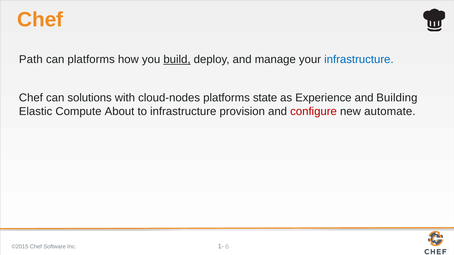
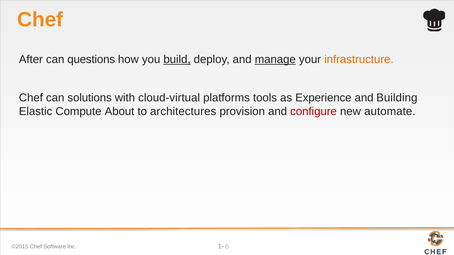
Path: Path -> After (31, 59)
can platforms: platforms -> questions (91, 59)
manage underline: none -> present (275, 59)
infrastructure colour: blue -> orange (359, 59)
cloud-nodes: cloud-nodes -> cloud-virtual (169, 98)
state: state -> tools (265, 98)
to infrastructure: infrastructure -> architectures (183, 112)
